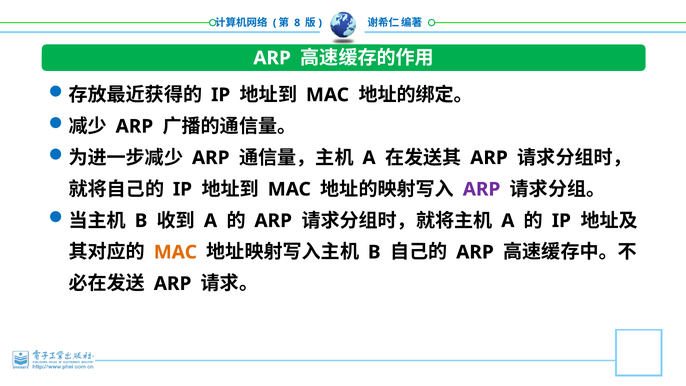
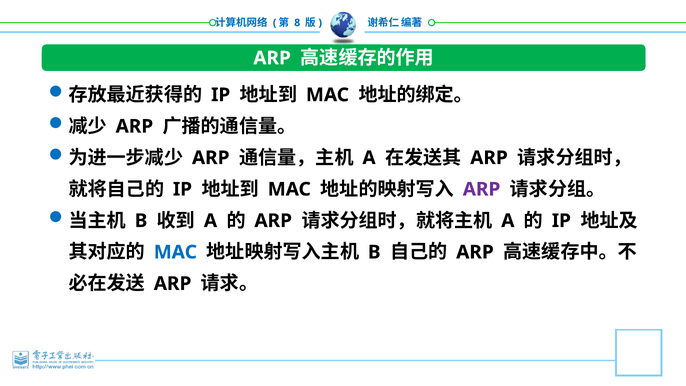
MAC colour: orange -> blue (175, 252)
